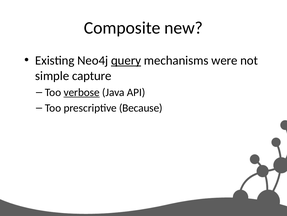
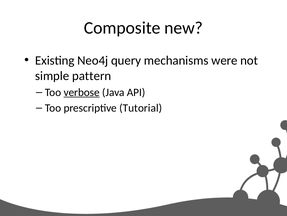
query underline: present -> none (126, 60)
capture: capture -> pattern (92, 76)
Because: Because -> Tutorial (141, 108)
